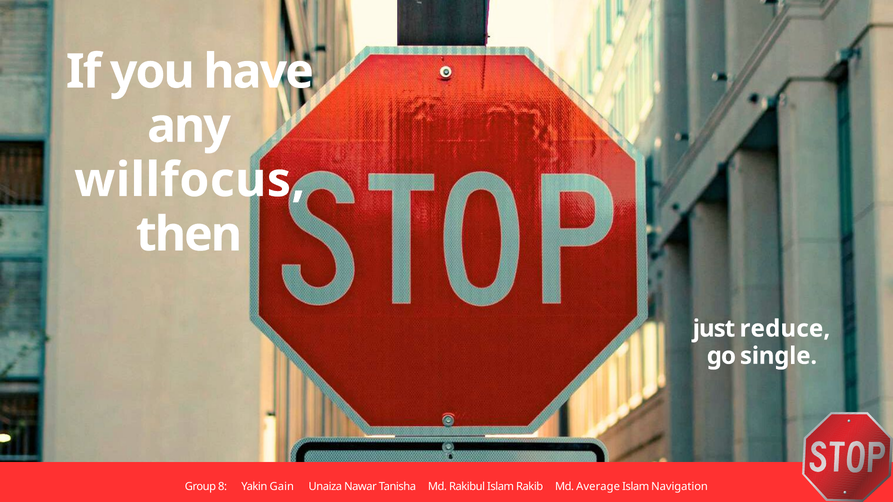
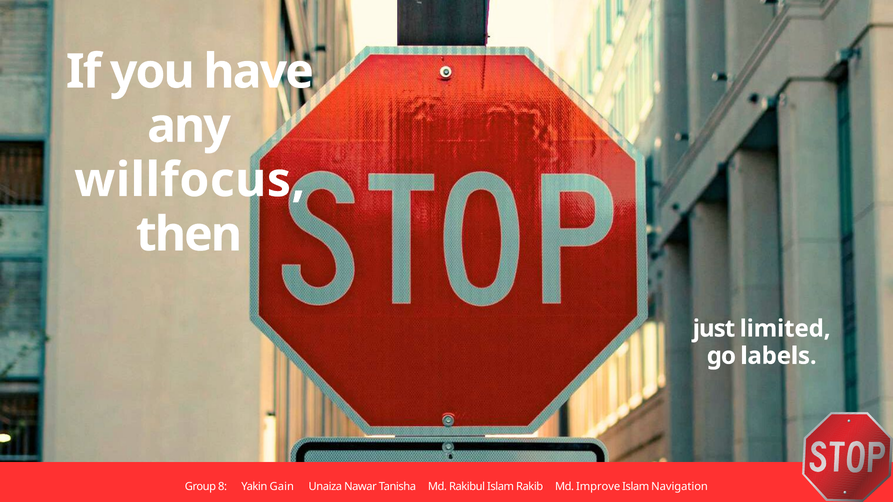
reduce: reduce -> limited (785, 329)
single: single -> labels (779, 356)
Average: Average -> Improve (598, 487)
